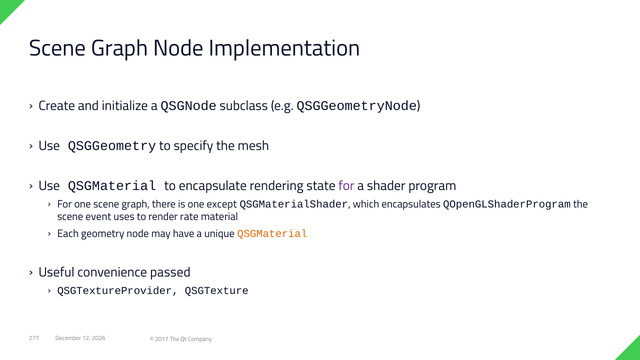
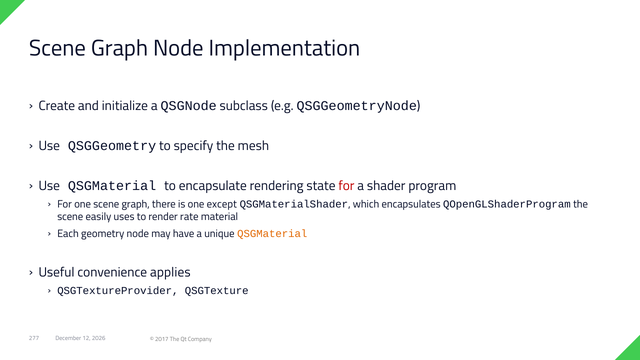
for colour: purple -> red (346, 186)
event: event -> easily (98, 217)
passed: passed -> applies (170, 272)
